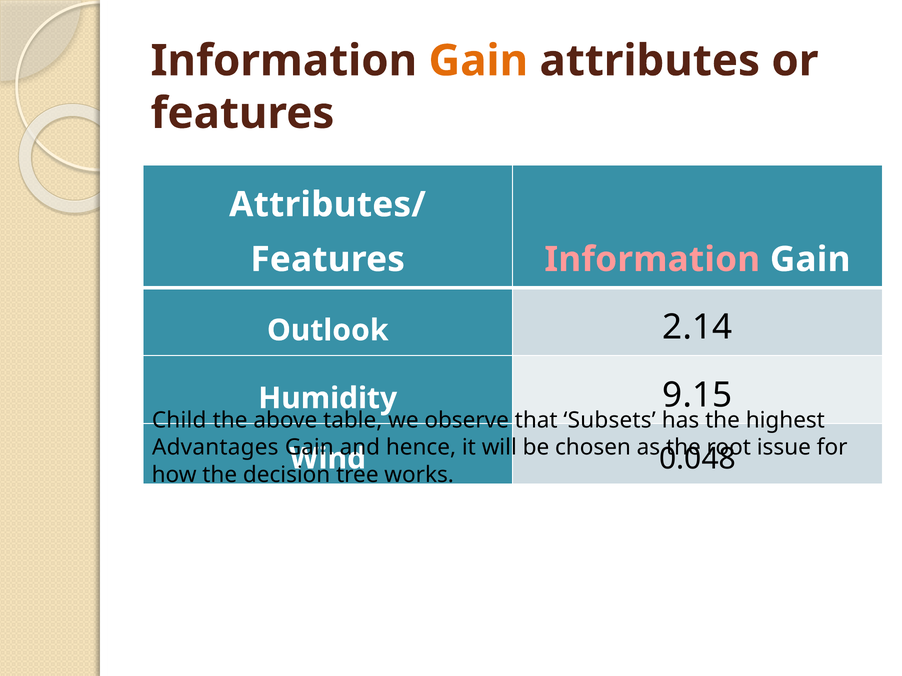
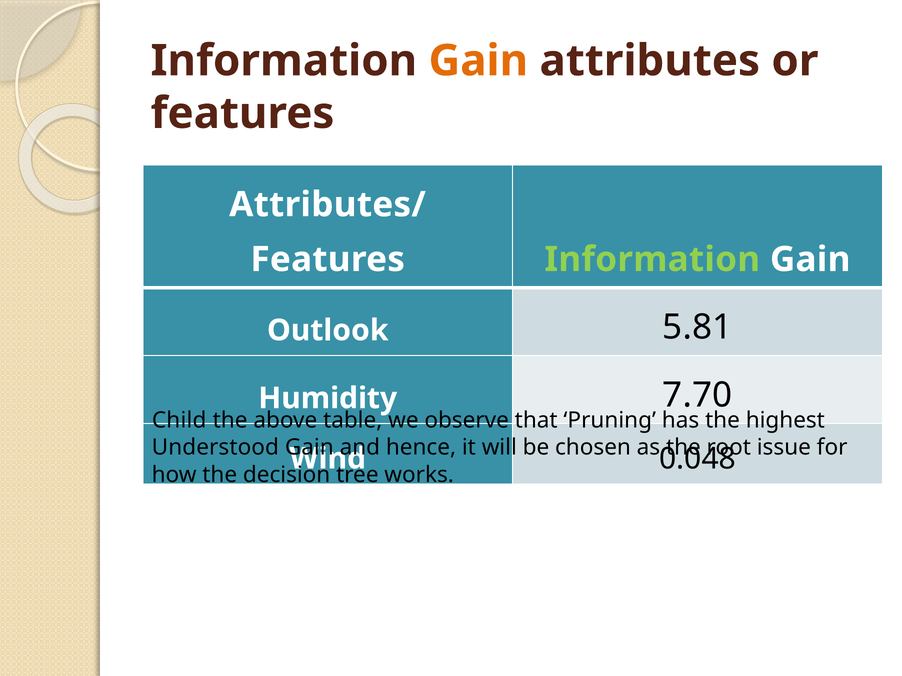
Information colour: pink -> light green (652, 260)
2.14: 2.14 -> 5.81 (697, 328)
9.15: 9.15 -> 7.70 (697, 396)
Subsets: Subsets -> Pruning (610, 421)
Advantages: Advantages -> Understood (215, 448)
